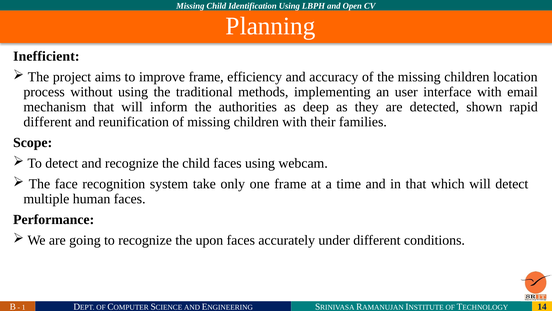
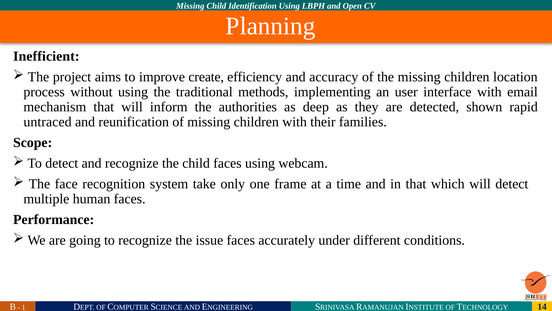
improve frame: frame -> create (206, 77)
different: different -> untraced (48, 122)
upon: upon -> issue (209, 240)
